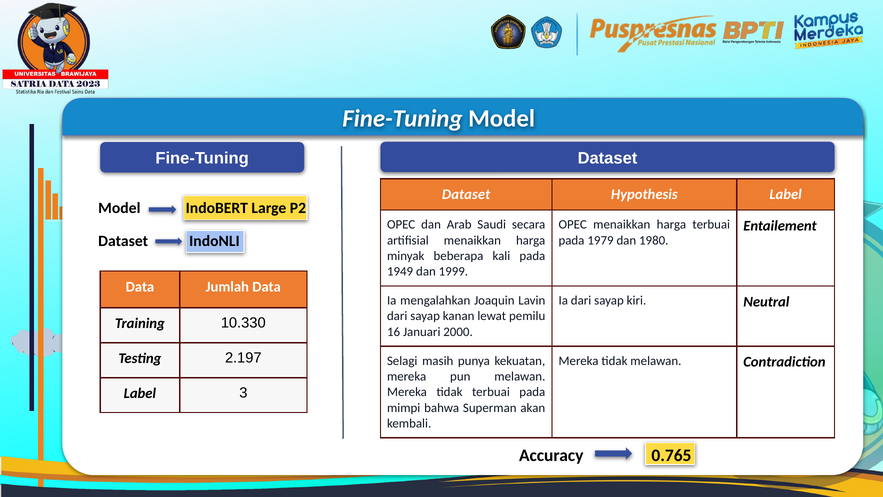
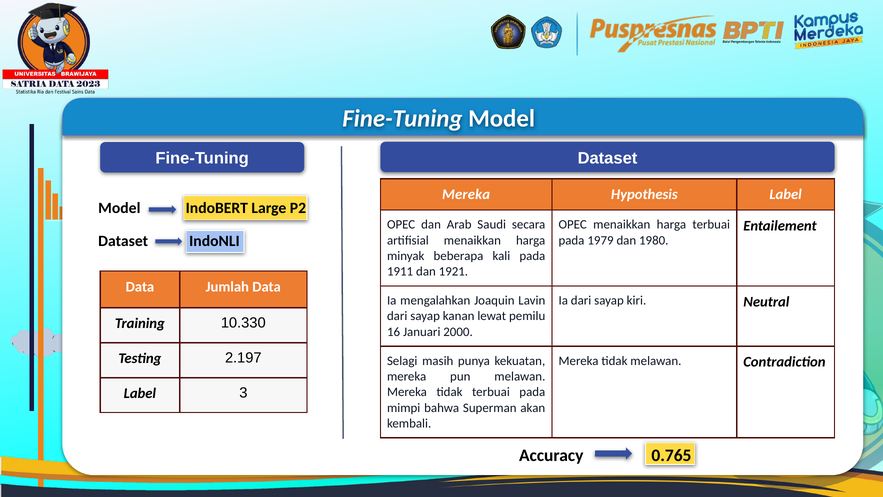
Dataset: Dataset -> Mereka (466, 194)
1949: 1949 -> 1911 (400, 271)
1999: 1999 -> 1921 (453, 271)
